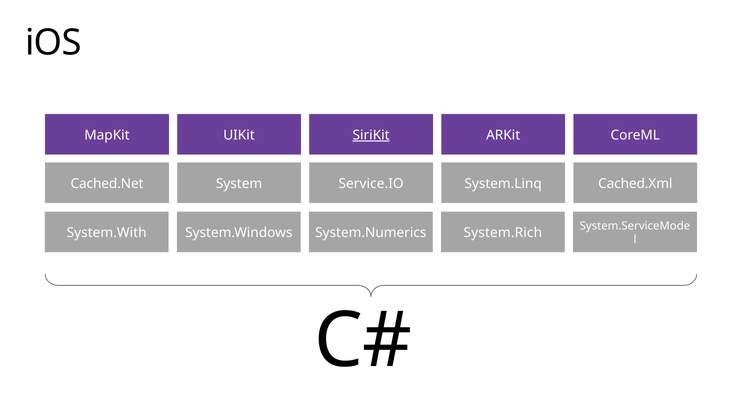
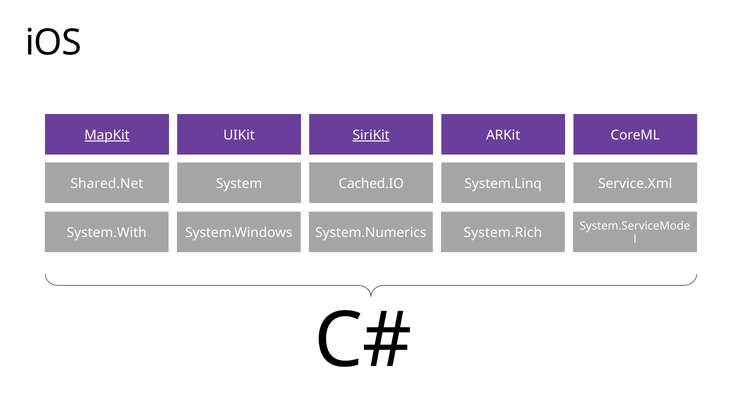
MapKit underline: none -> present (107, 135)
Cached.Net: Cached.Net -> Shared.Net (107, 184)
Service.IO: Service.IO -> Cached.IO (371, 184)
Cached.Xml: Cached.Xml -> Service.Xml (635, 184)
